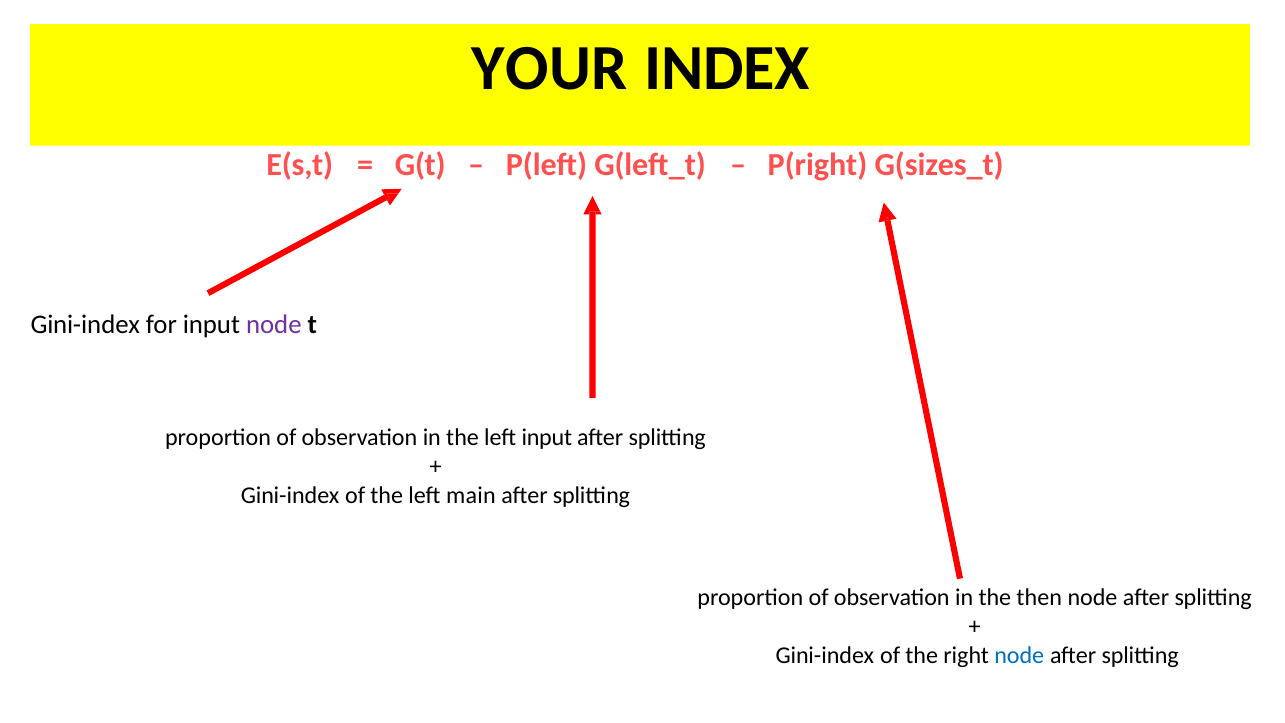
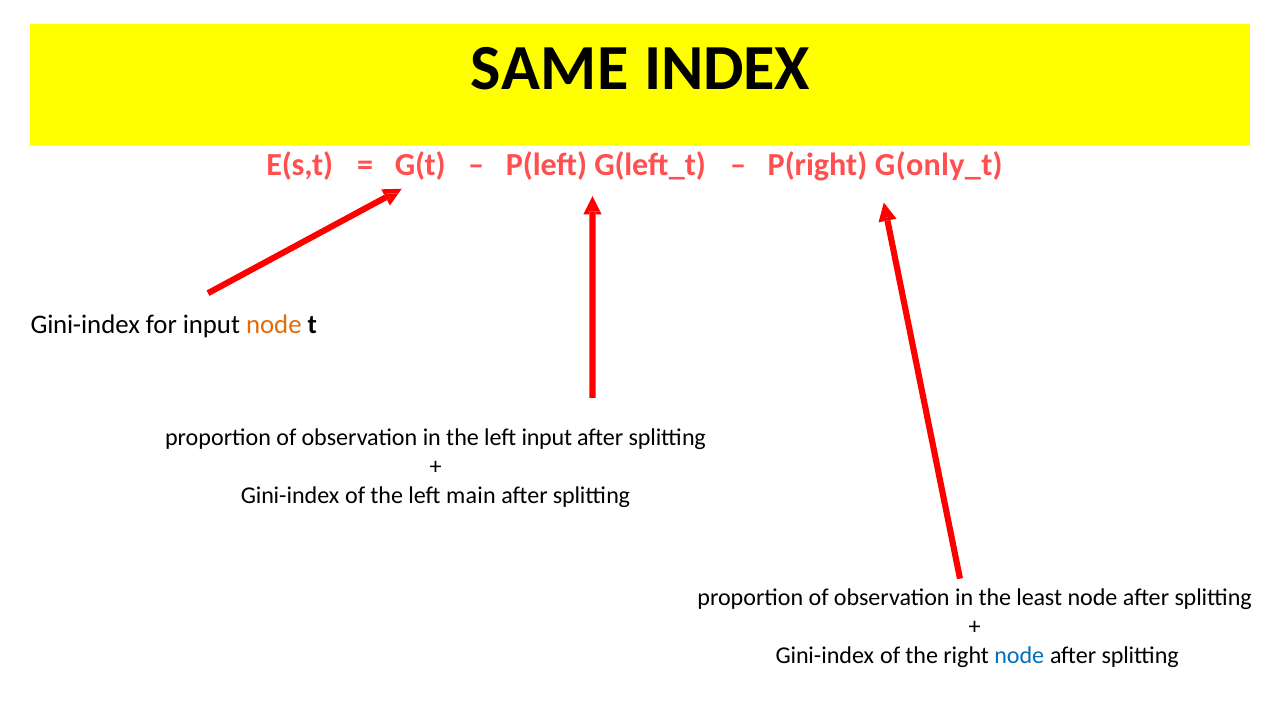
YOUR: YOUR -> SAME (549, 68)
G(sizes_t: G(sizes_t -> G(only_t (939, 165)
node colour: purple -> orange (274, 324)
then: then -> least (1039, 598)
